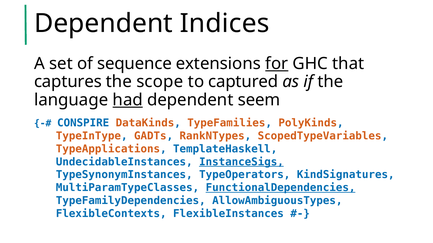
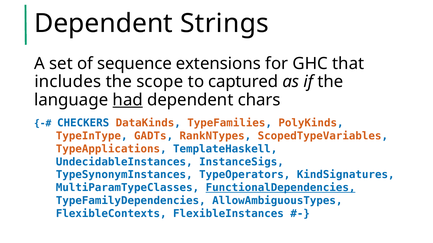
Indices: Indices -> Strings (225, 23)
for underline: present -> none (277, 64)
captures: captures -> includes (68, 82)
seem: seem -> chars (259, 100)
CONSPIRE: CONSPIRE -> CHECKERS (83, 123)
InstanceSigs underline: present -> none (241, 162)
